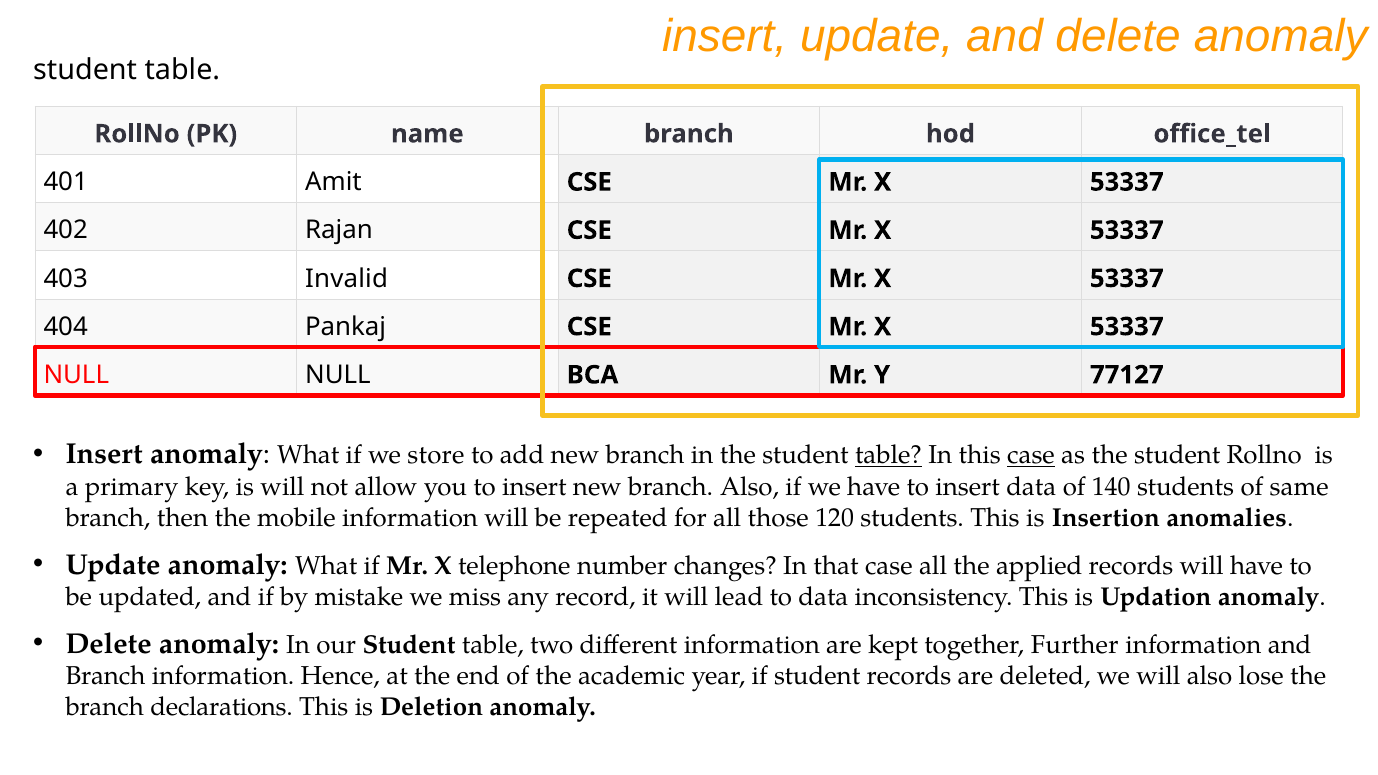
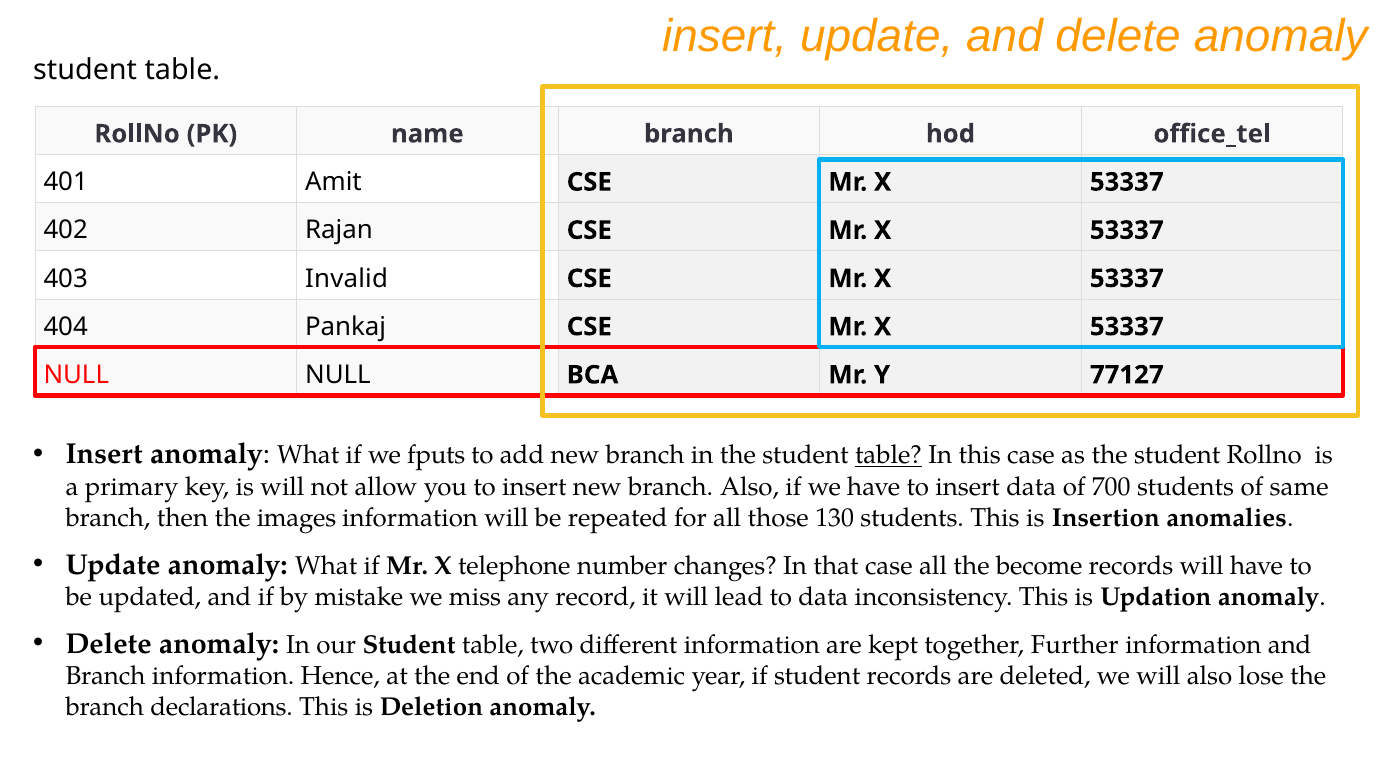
store: store -> fputs (436, 455)
case underline: present -> none (1031, 455)
140: 140 -> 700 (1111, 487)
mobile: mobile -> images (297, 518)
120: 120 -> 130 (835, 518)
applied: applied -> become (1039, 566)
